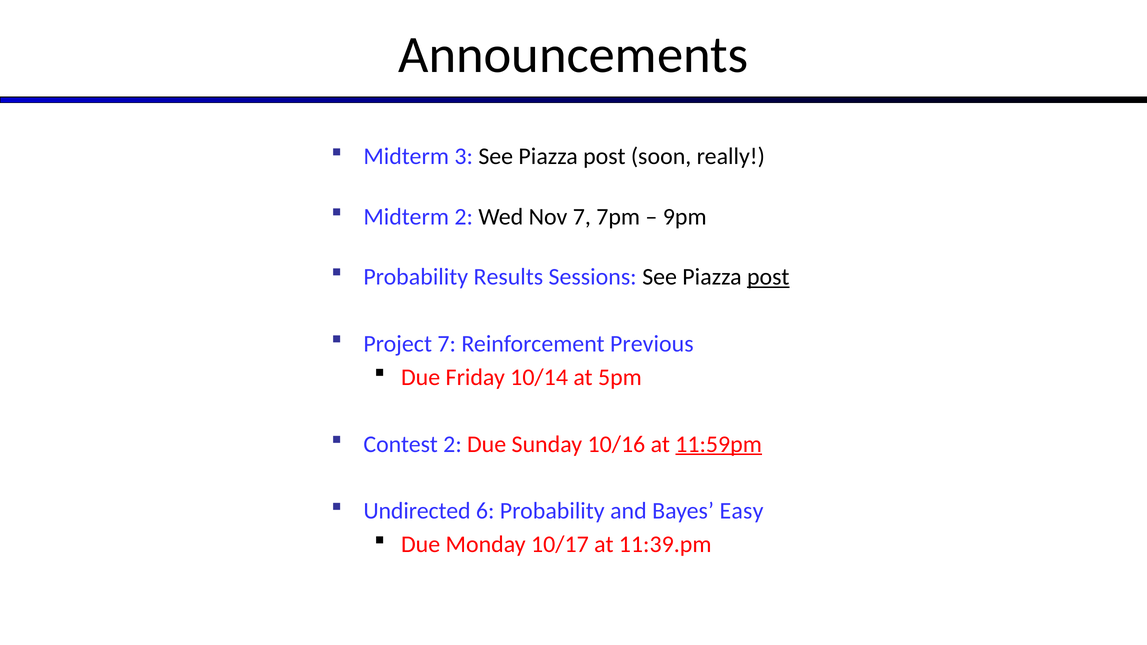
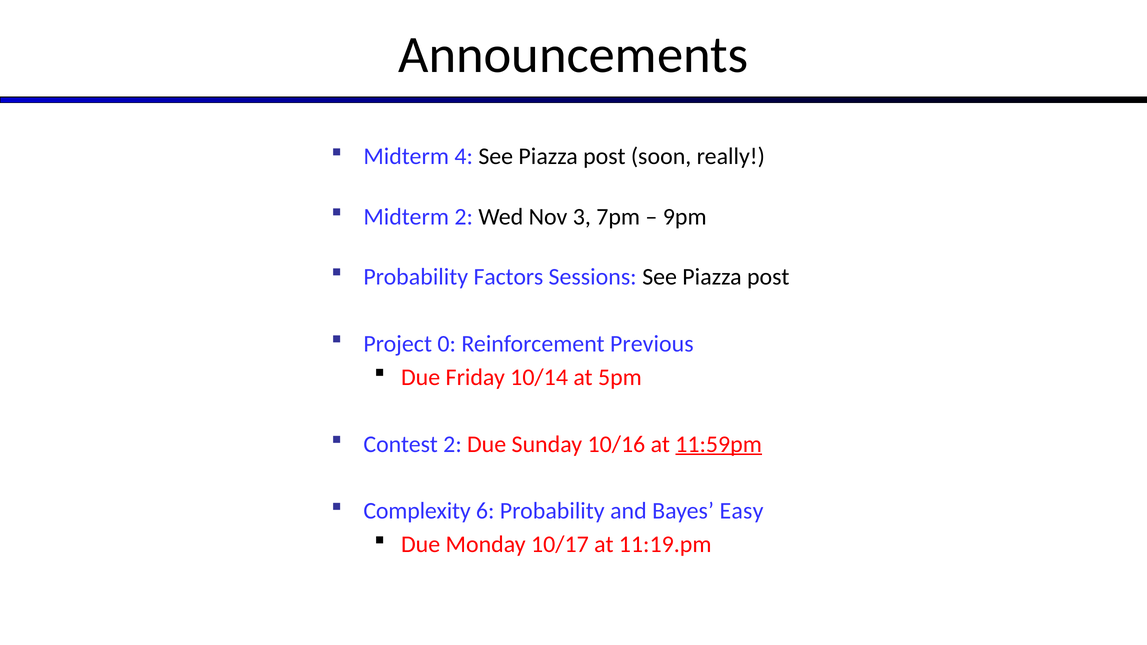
3: 3 -> 4 (464, 157)
Nov 7: 7 -> 3 (582, 217)
Results: Results -> Factors (508, 277)
post underline: present -> none (768, 277)
Project 7: 7 -> 0 (447, 344)
Undirected: Undirected -> Complexity (417, 511)
11:39.pm: 11:39.pm -> 11:19.pm (665, 545)
